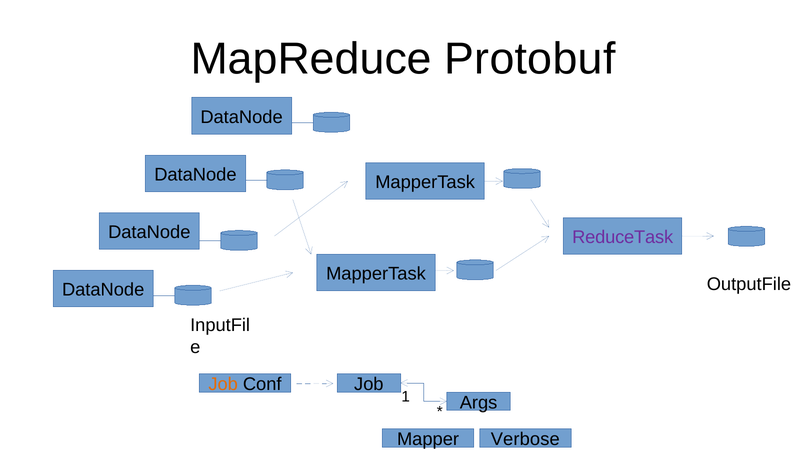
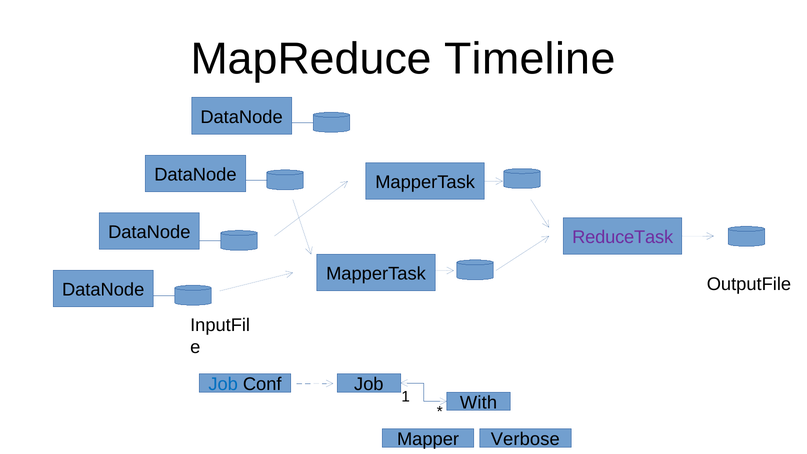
Protobuf: Protobuf -> Timeline (530, 59)
Job colour: orange -> blue (223, 384)
Args: Args -> With (479, 403)
